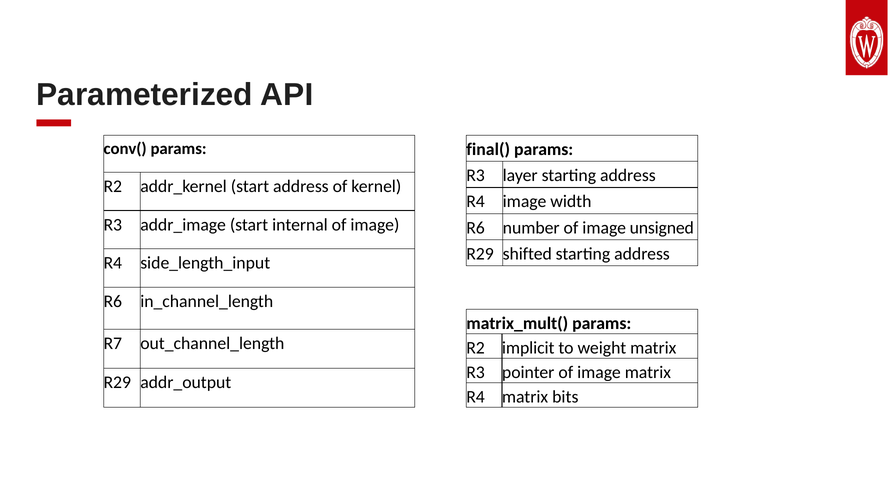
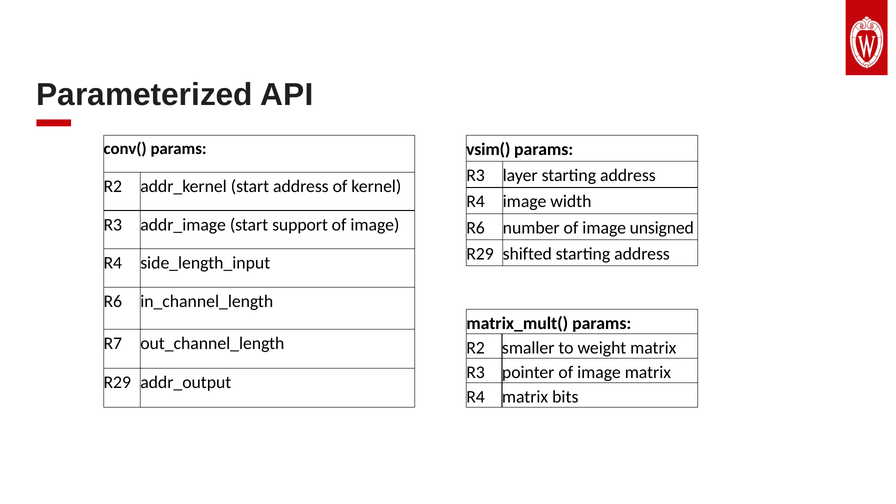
final(: final( -> vsim( (488, 149)
internal: internal -> support (300, 225)
implicit: implicit -> smaller (528, 348)
